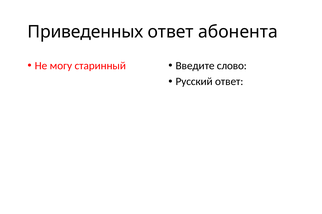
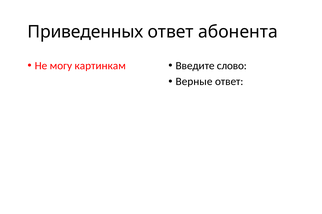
старинный: старинный -> картинкам (100, 66)
Русский: Русский -> Верные (194, 82)
